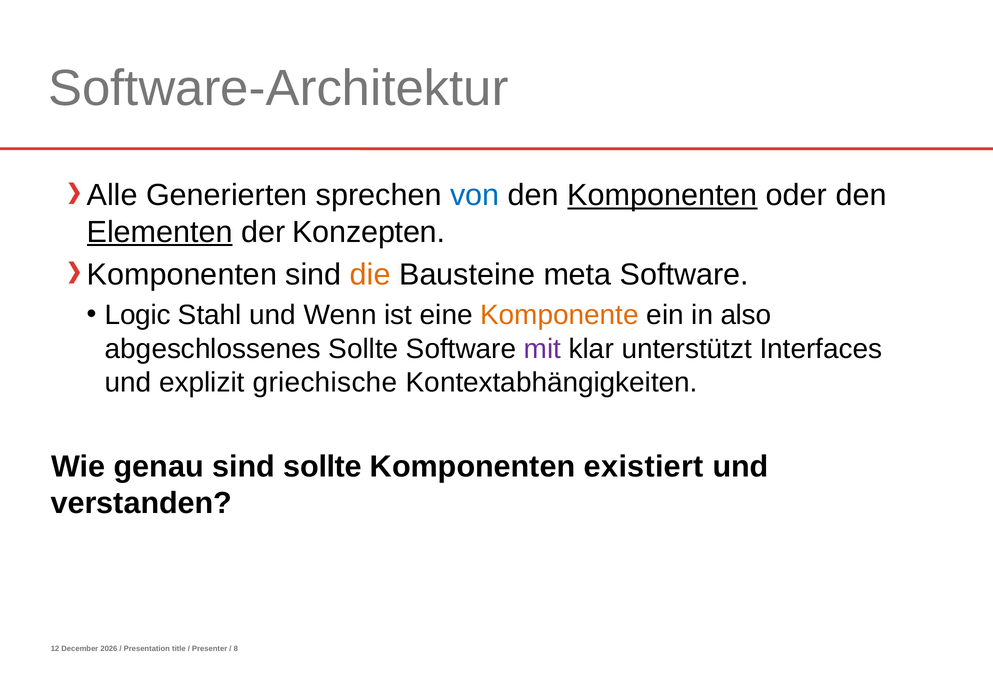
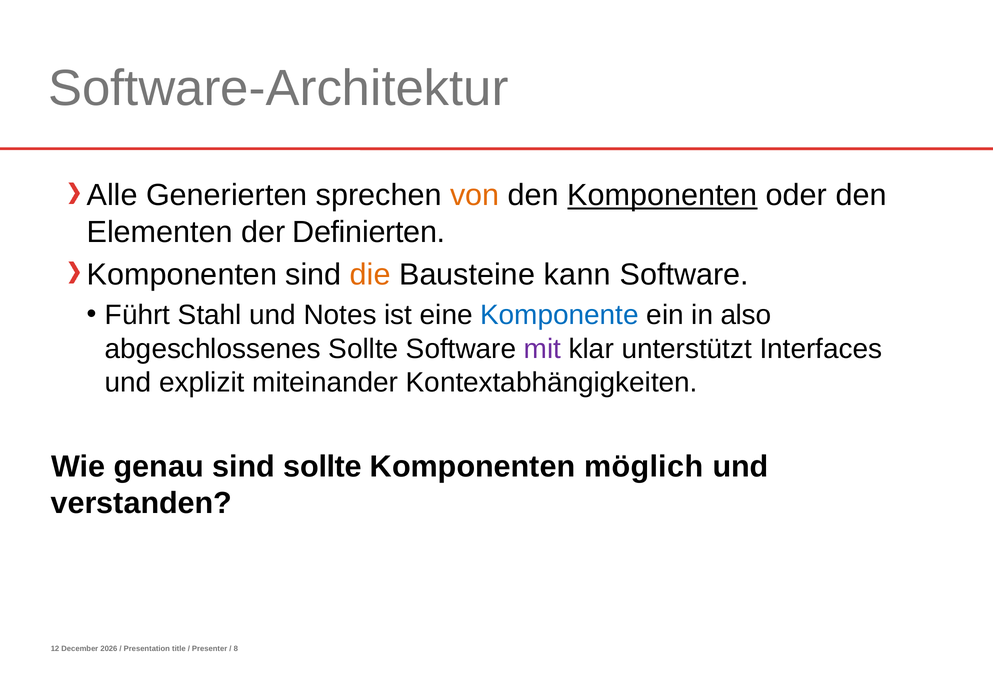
von colour: blue -> orange (475, 196)
Elementen underline: present -> none (160, 232)
Konzepten: Konzepten -> Definierten (369, 232)
meta: meta -> kann (577, 275)
Logic: Logic -> Führt (138, 315)
Wenn: Wenn -> Notes (340, 315)
Komponente colour: orange -> blue (560, 315)
griechische: griechische -> miteinander (325, 383)
existiert: existiert -> möglich (644, 467)
